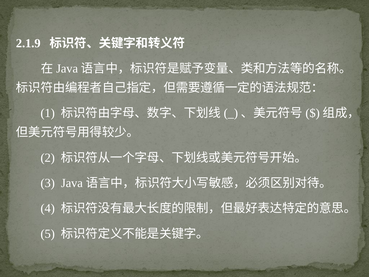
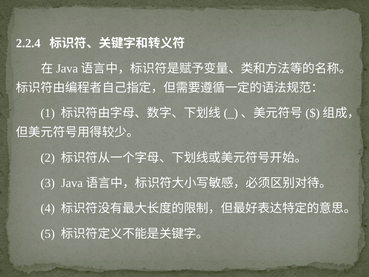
2.1.9: 2.1.9 -> 2.2.4 (28, 43)
